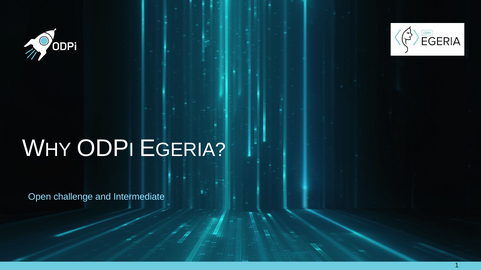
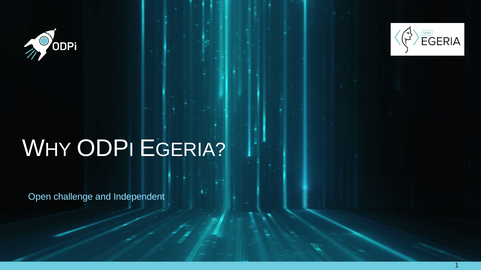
Intermediate: Intermediate -> Independent (139, 197)
